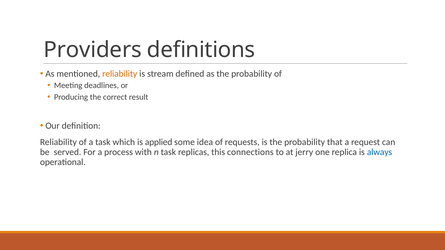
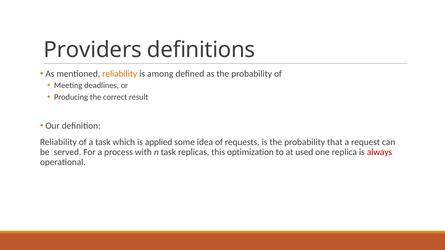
stream: stream -> among (160, 74)
connections: connections -> optimization (250, 152)
jerry: jerry -> used (304, 152)
always colour: blue -> red (380, 152)
